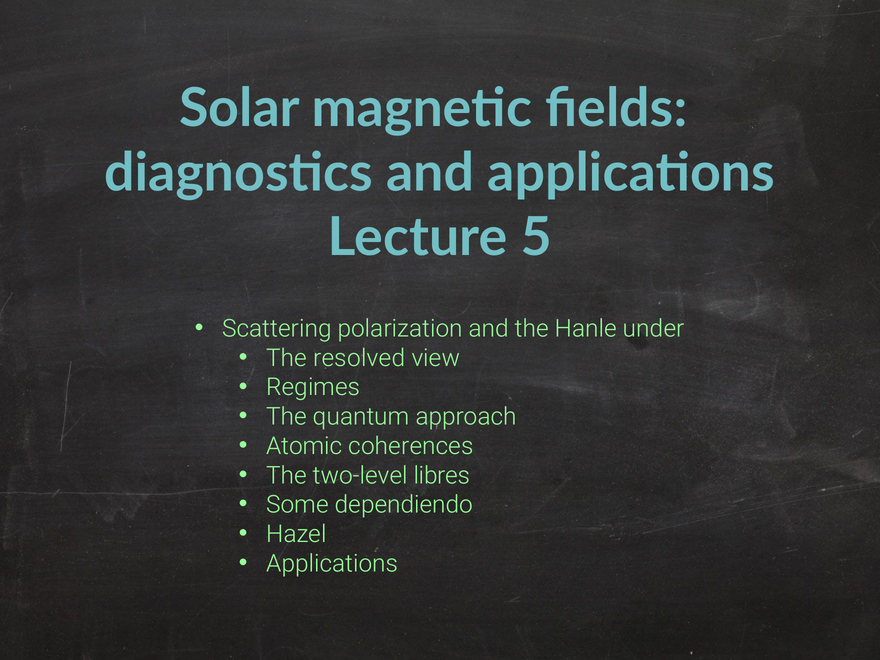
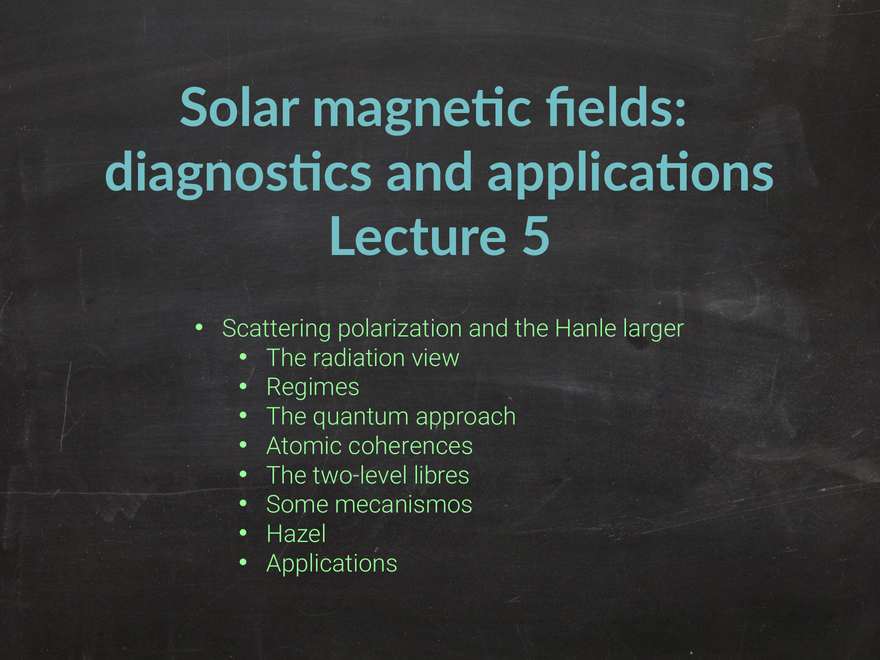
under: under -> larger (654, 329)
resolved: resolved -> radiation (359, 358)
dependiendo: dependiendo -> mecanismos (404, 505)
